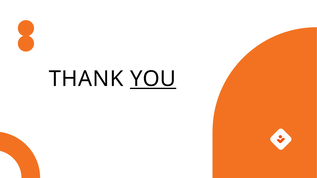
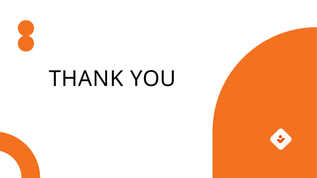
YOU underline: present -> none (153, 79)
